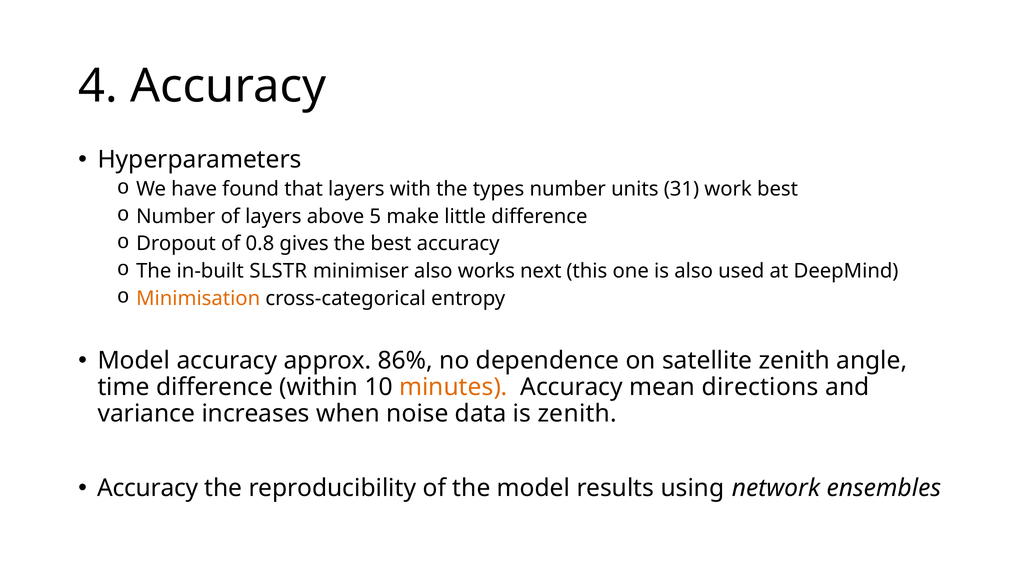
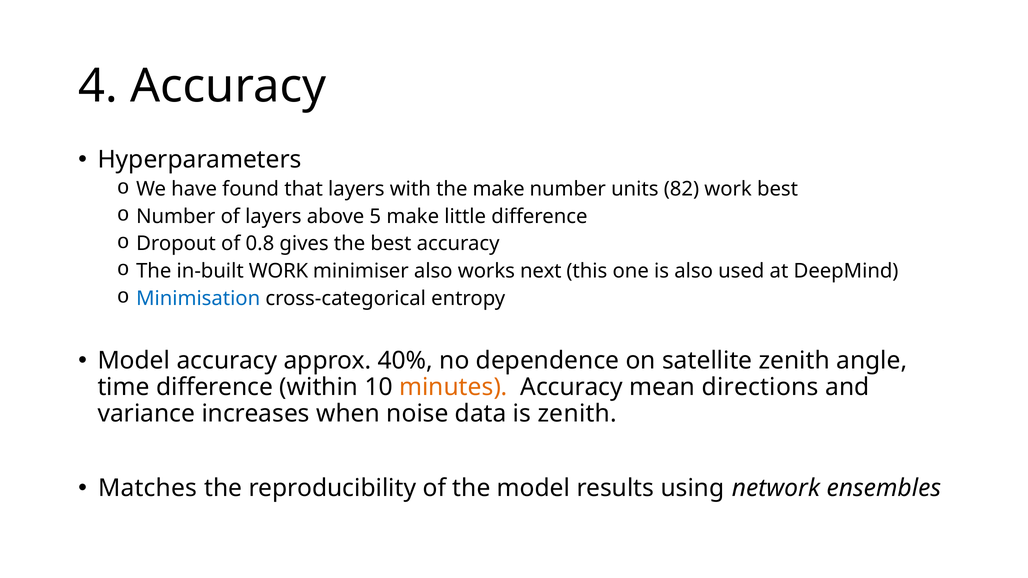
the types: types -> make (499, 189)
31: 31 -> 82 (681, 189)
in-built SLSTR: SLSTR -> WORK (278, 271)
Minimisation colour: orange -> blue (198, 298)
86%: 86% -> 40% (405, 361)
Accuracy: Accuracy -> Matches (148, 488)
